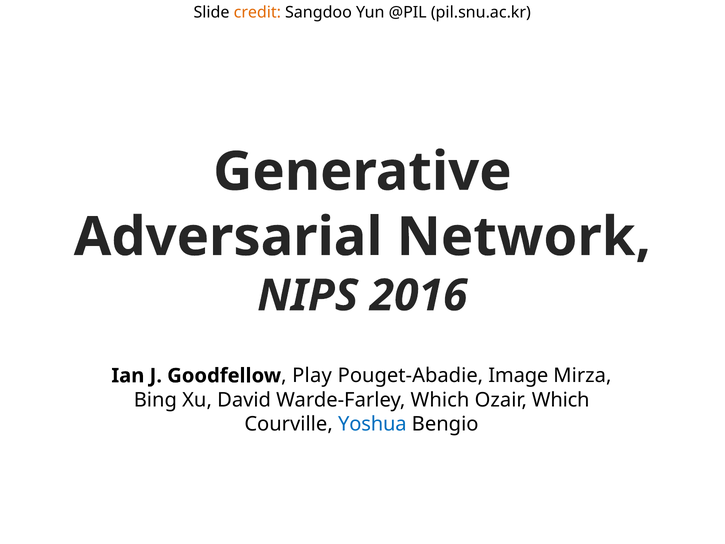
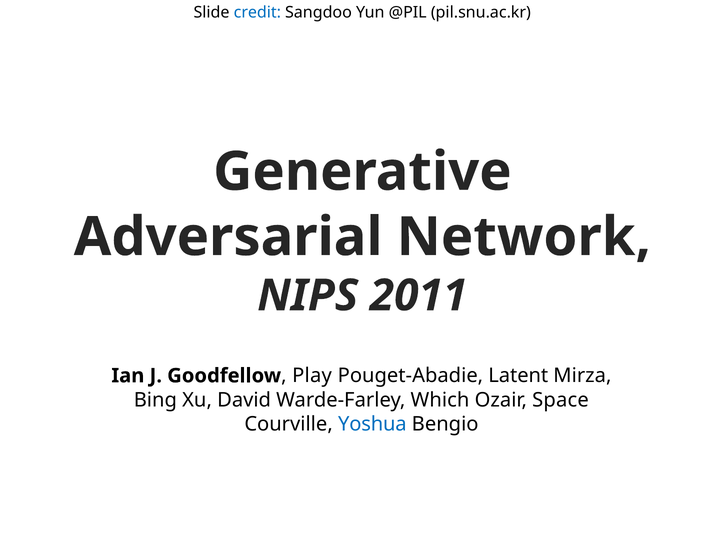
credit colour: orange -> blue (257, 12)
2016: 2016 -> 2011 (419, 296)
Image: Image -> Latent (518, 376)
Ozair Which: Which -> Space (561, 400)
